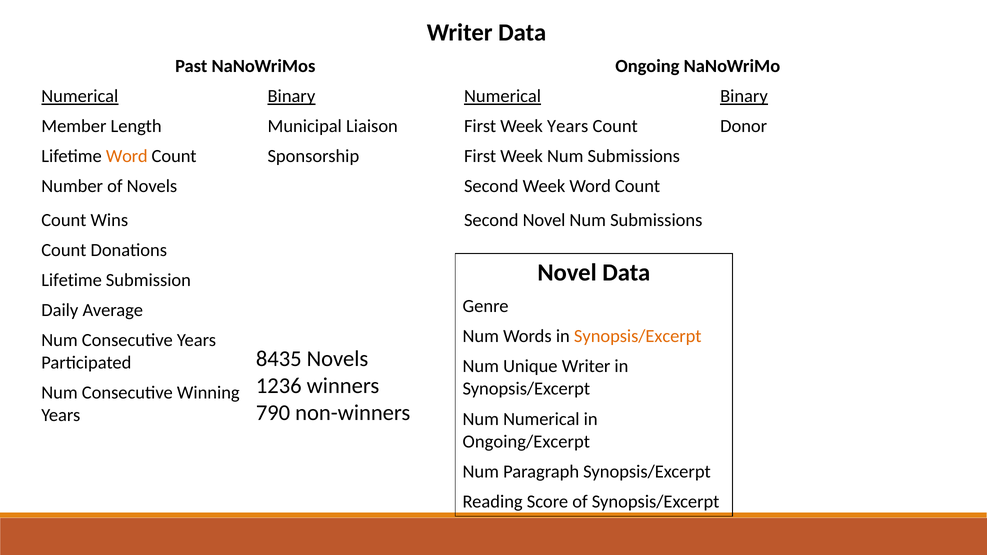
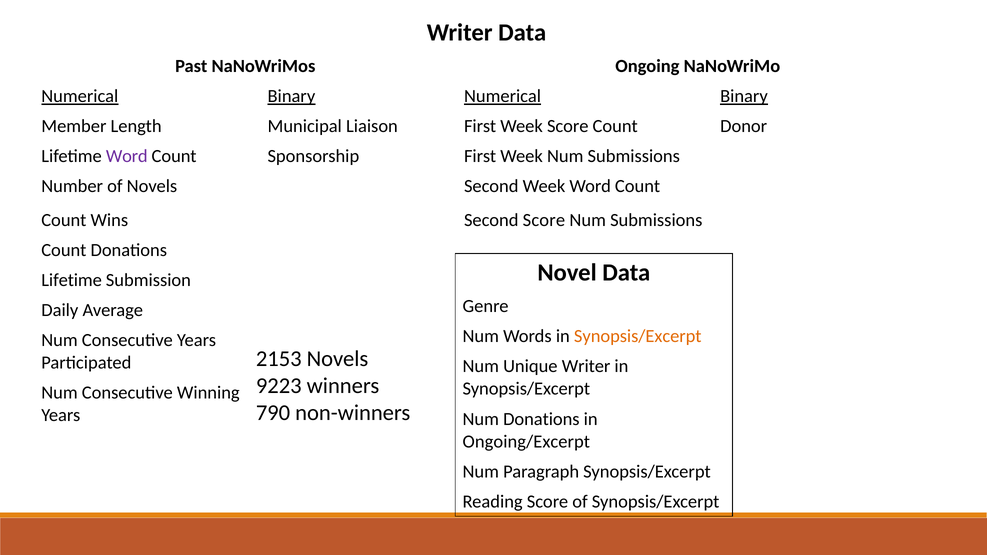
Week Years: Years -> Score (568, 126)
Word colour: orange -> purple (127, 156)
Second Novel: Novel -> Score (544, 220)
8435: 8435 -> 2153 (279, 359)
1236: 1236 -> 9223 (279, 386)
Num Numerical: Numerical -> Donations (541, 419)
